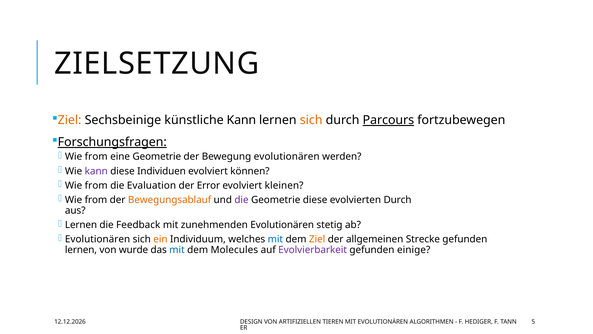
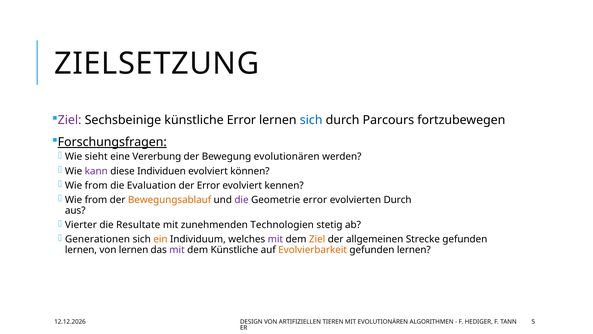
Ziel colour: orange -> purple (70, 120)
künstliche Kann: Kann -> Error (241, 120)
sich colour: orange -> blue (311, 120)
Parcours underline: present -> none (388, 120)
from: from -> sieht (96, 156)
eine Geometrie: Geometrie -> Vererbung (157, 156)
kleinen: kleinen -> kennen (284, 185)
Geometrie diese: diese -> error (315, 200)
Lernen: Lernen -> Vierter (81, 225)
Feedback: Feedback -> Resultate (138, 225)
zunehmenden Evolutionären: Evolutionären -> Technologien (282, 225)
Evolutionären: Evolutionären -> Generationen (98, 239)
mit colour: blue -> purple (275, 239)
von wurde: wurde -> lernen (134, 250)
mit colour: blue -> purple (177, 250)
dem Molecules: Molecules -> Künstliche (234, 250)
Evolvierbarkeit colour: purple -> orange (313, 250)
einige: einige -> lernen (414, 250)
